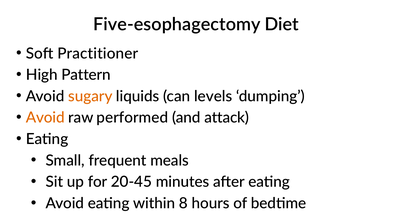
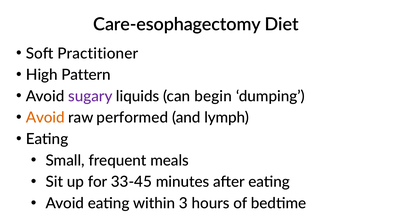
Five-esophagectomy: Five-esophagectomy -> Care-esophagectomy (177, 24)
sugary colour: orange -> purple (90, 96)
levels: levels -> begin (213, 96)
attack: attack -> lymph (227, 118)
20-45: 20-45 -> 33-45 (131, 182)
8: 8 -> 3 (183, 203)
